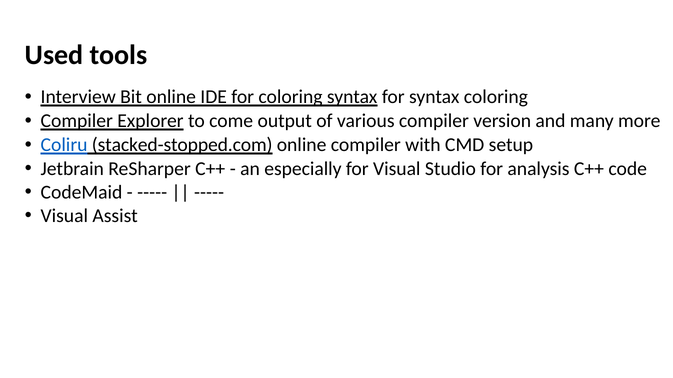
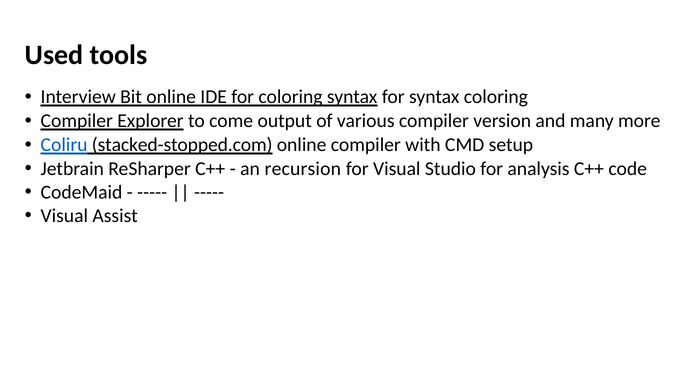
especially: especially -> recursion (303, 169)
